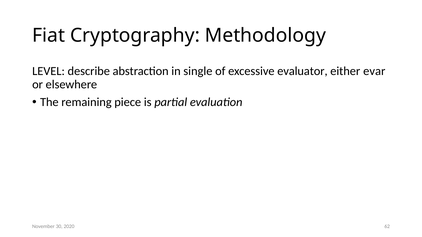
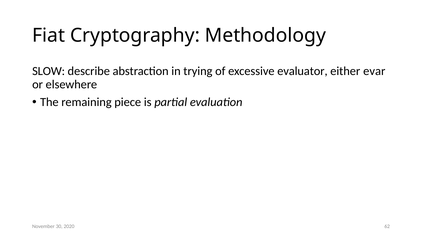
LEVEL: LEVEL -> SLOW (49, 71)
single: single -> trying (198, 71)
